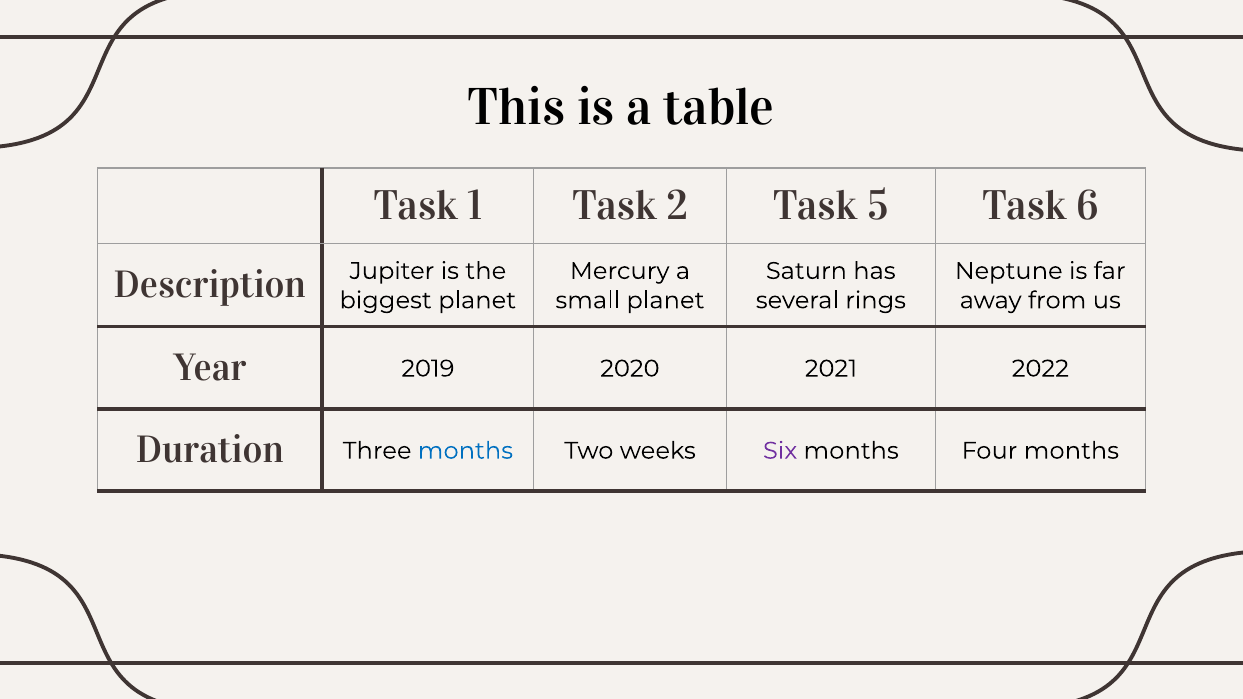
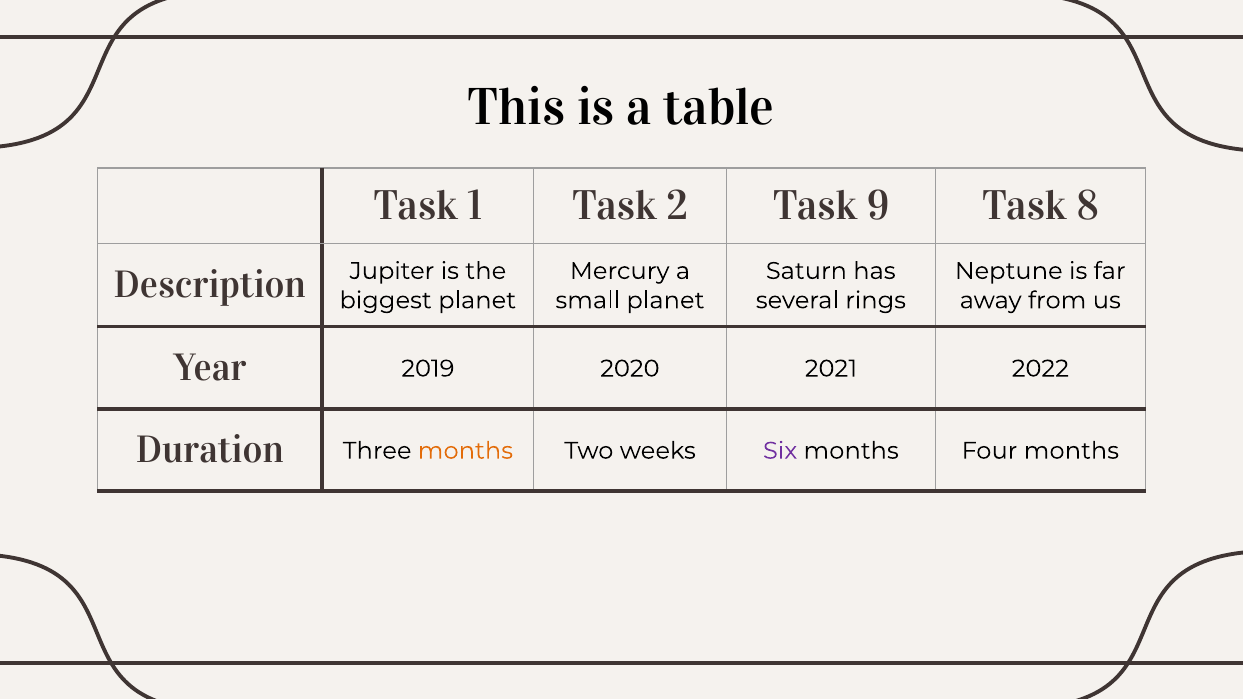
5: 5 -> 9 (878, 206)
6: 6 -> 8 (1088, 206)
months colour: blue -> orange (465, 451)
